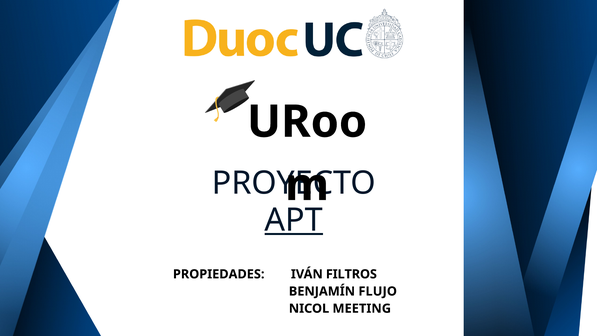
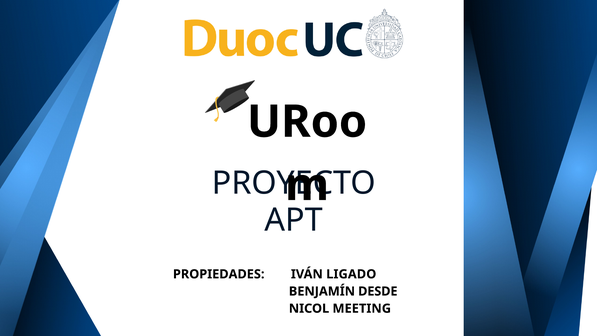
APT underline: present -> none (294, 220)
FILTROS: FILTROS -> LIGADO (351, 274)
FLUJO: FLUJO -> DESDE (378, 291)
